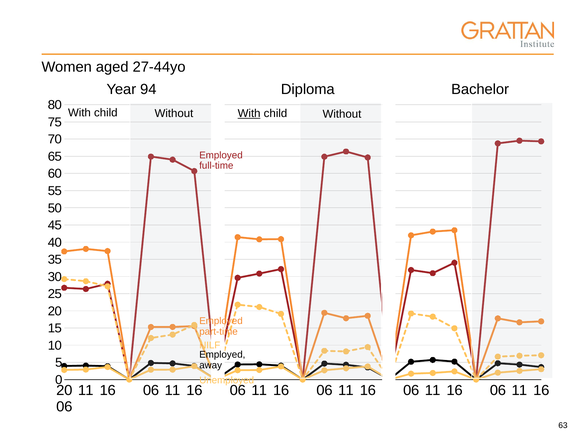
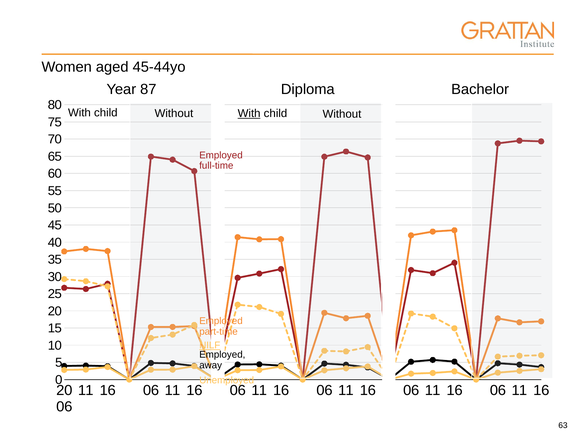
27-44yo: 27-44yo -> 45-44yo (159, 67)
94: 94 -> 87 (148, 90)
NILF underline: none -> present (210, 346)
